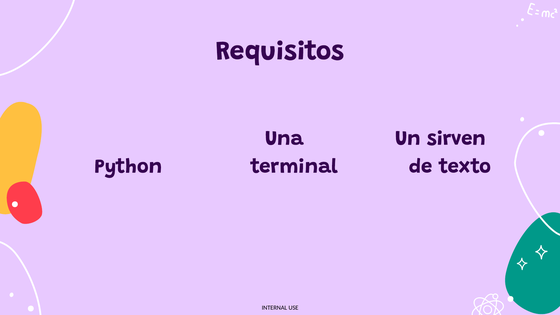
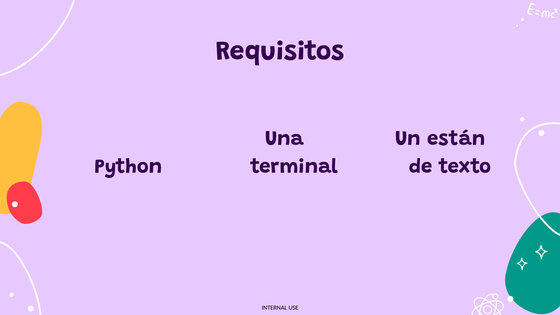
sirven: sirven -> están (456, 138)
